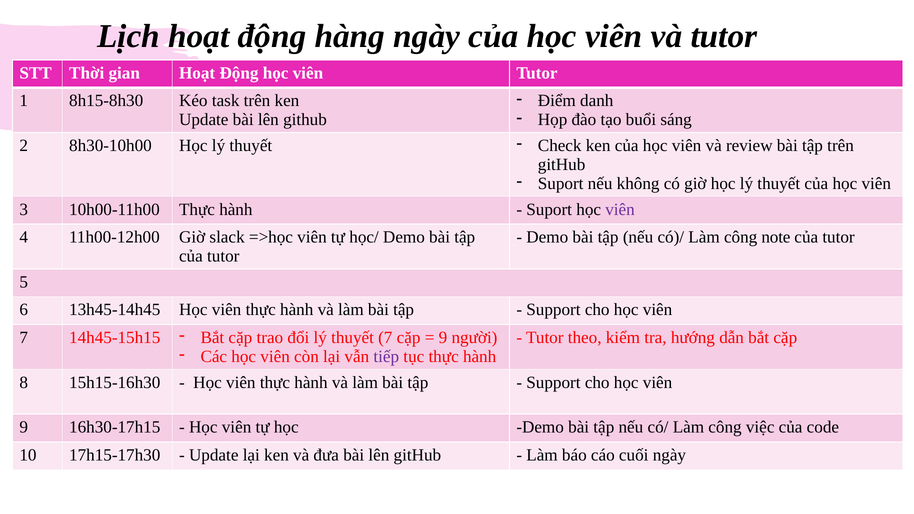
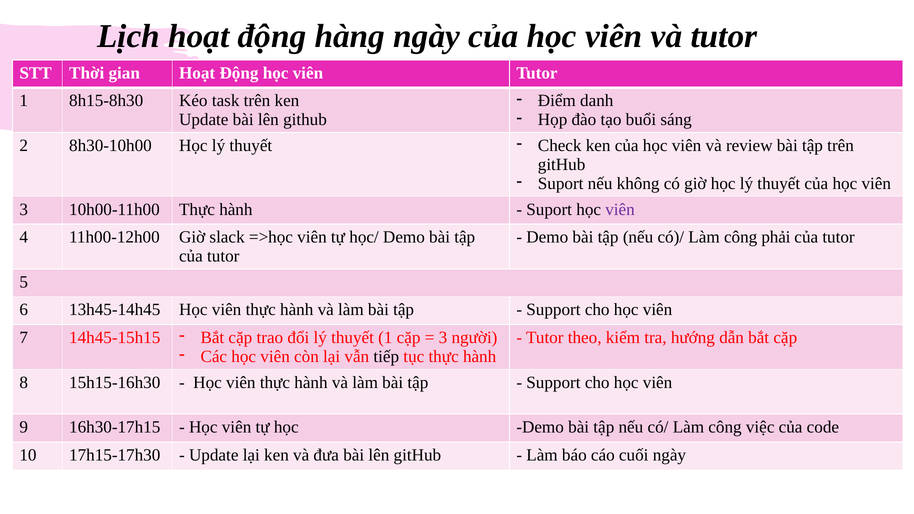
note: note -> phải (776, 237)
thuyết 7: 7 -> 1 (385, 338)
9: 9 -> 3 (443, 338)
tiếp colour: purple -> black (386, 357)
